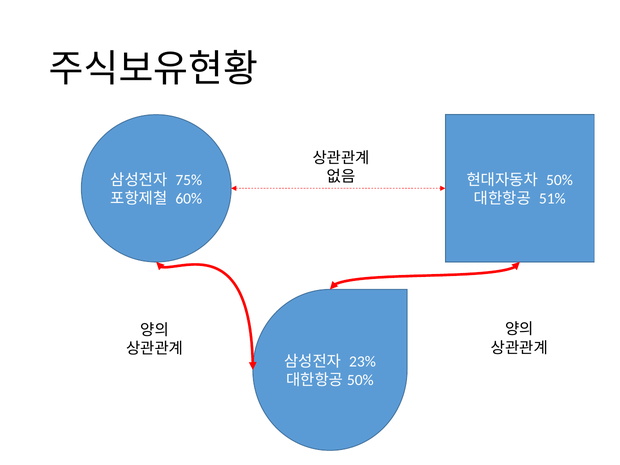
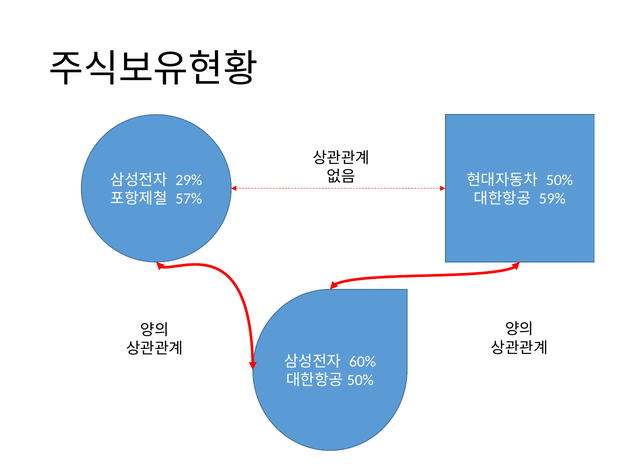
75%: 75% -> 29% (189, 180)
60%: 60% -> 57% (189, 199)
51%: 51% -> 59% (552, 199)
23%: 23% -> 60% (362, 362)
